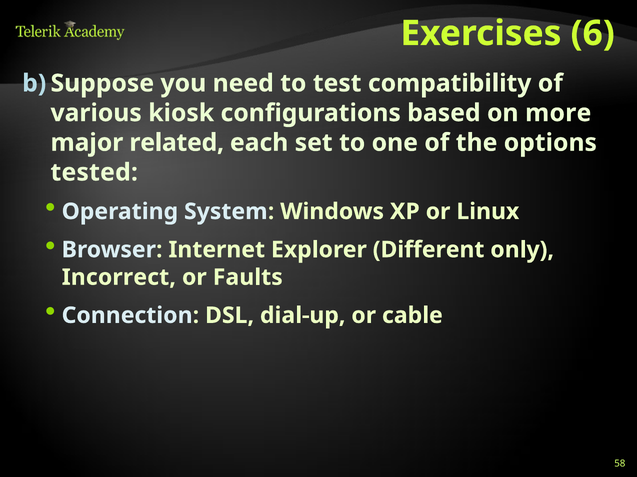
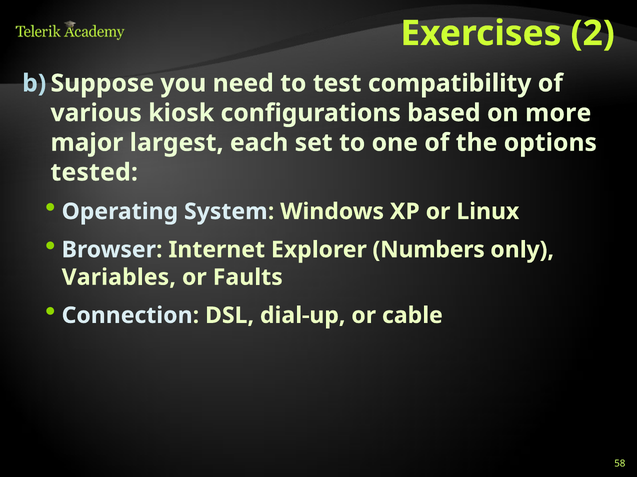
6: 6 -> 2 (593, 33)
related: related -> largest (177, 143)
Different: Different -> Numbers (429, 250)
Incorrect: Incorrect -> Variables (119, 278)
